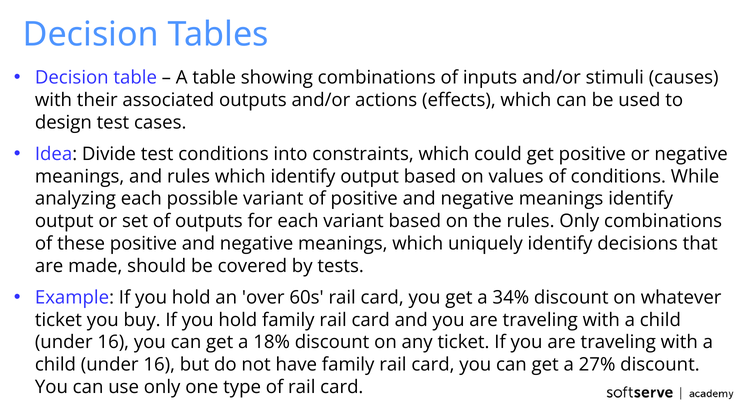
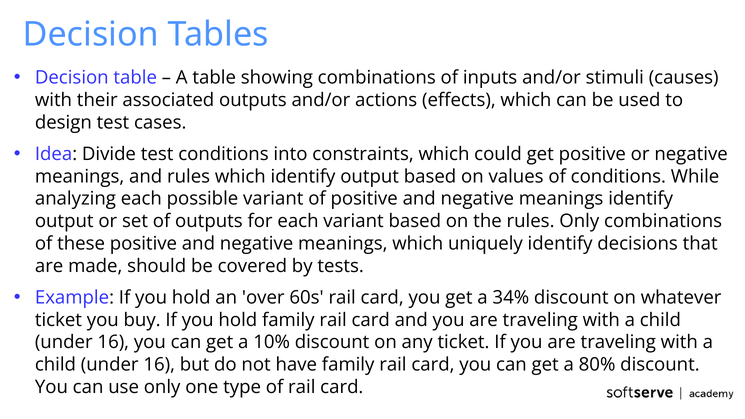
18%: 18% -> 10% (272, 342)
27%: 27% -> 80% (597, 365)
